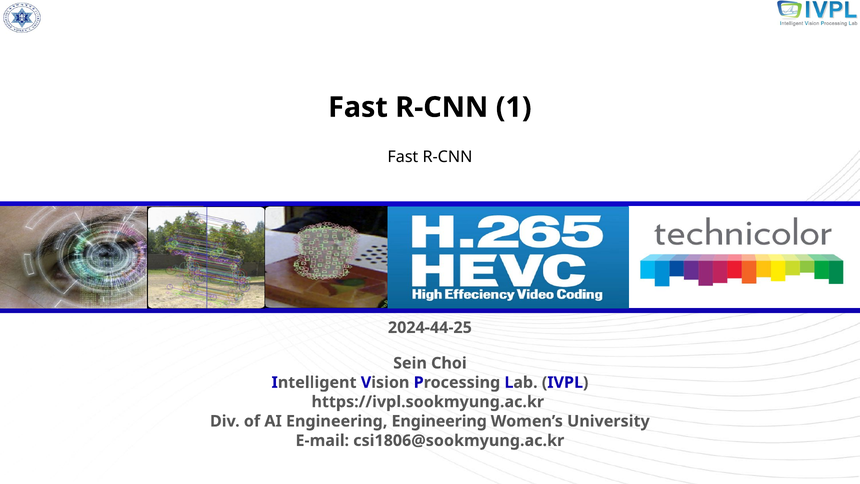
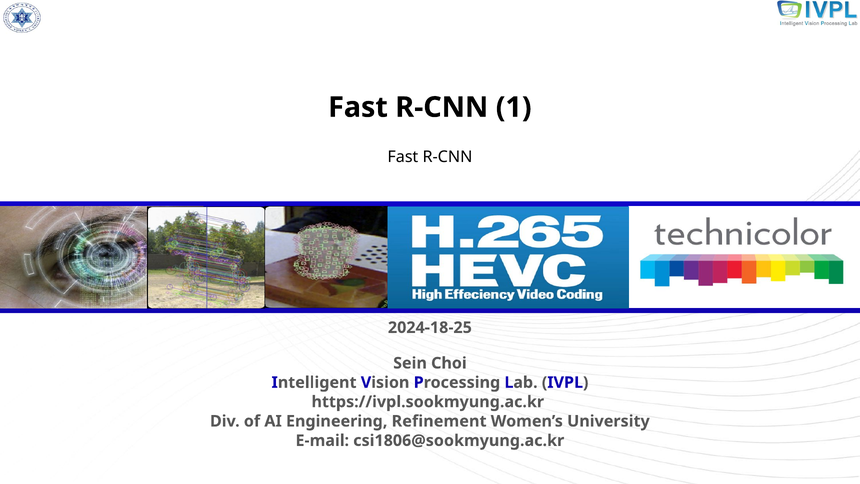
2024-44-25: 2024-44-25 -> 2024-18-25 (430, 327)
Engineering Engineering: Engineering -> Refinement (439, 421)
